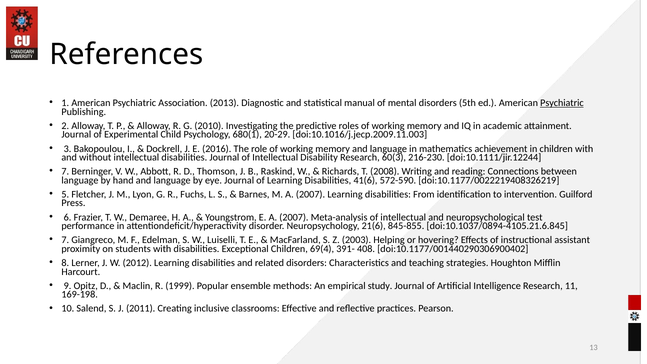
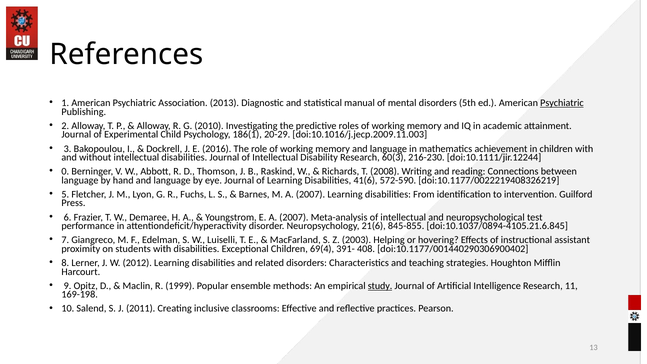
680(1: 680(1 -> 186(1 (247, 135)
7: 7 -> 0 (65, 172)
study underline: none -> present (380, 286)
